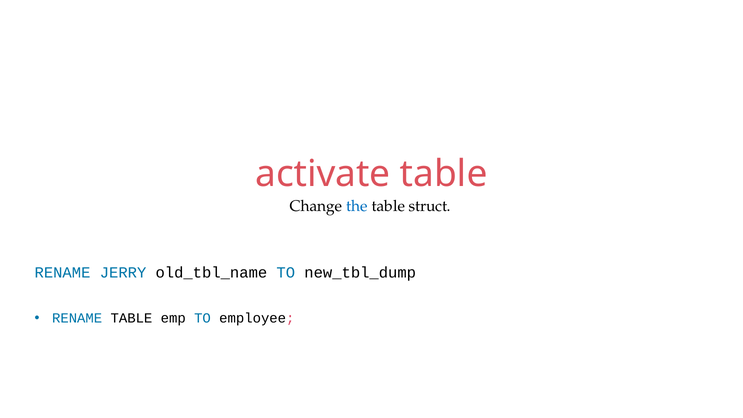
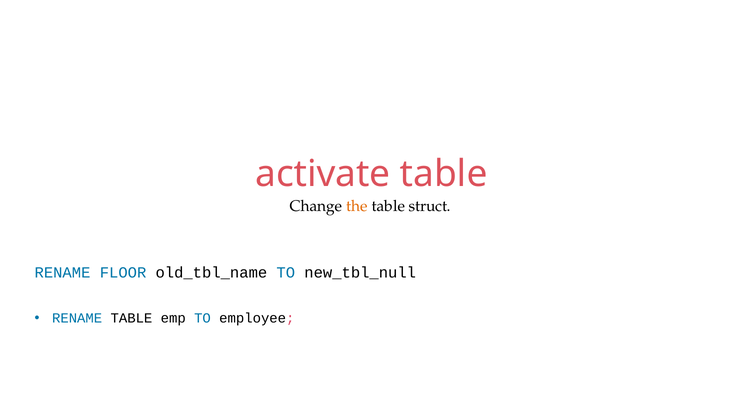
the colour: blue -> orange (357, 206)
JERRY: JERRY -> FLOOR (123, 272)
new_tbl_dump: new_tbl_dump -> new_tbl_null (360, 272)
